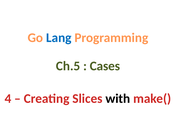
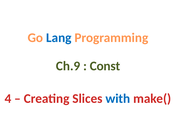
Ch.5: Ch.5 -> Ch.9 (68, 66)
Cases: Cases -> Const (105, 66)
with colour: black -> blue (118, 99)
